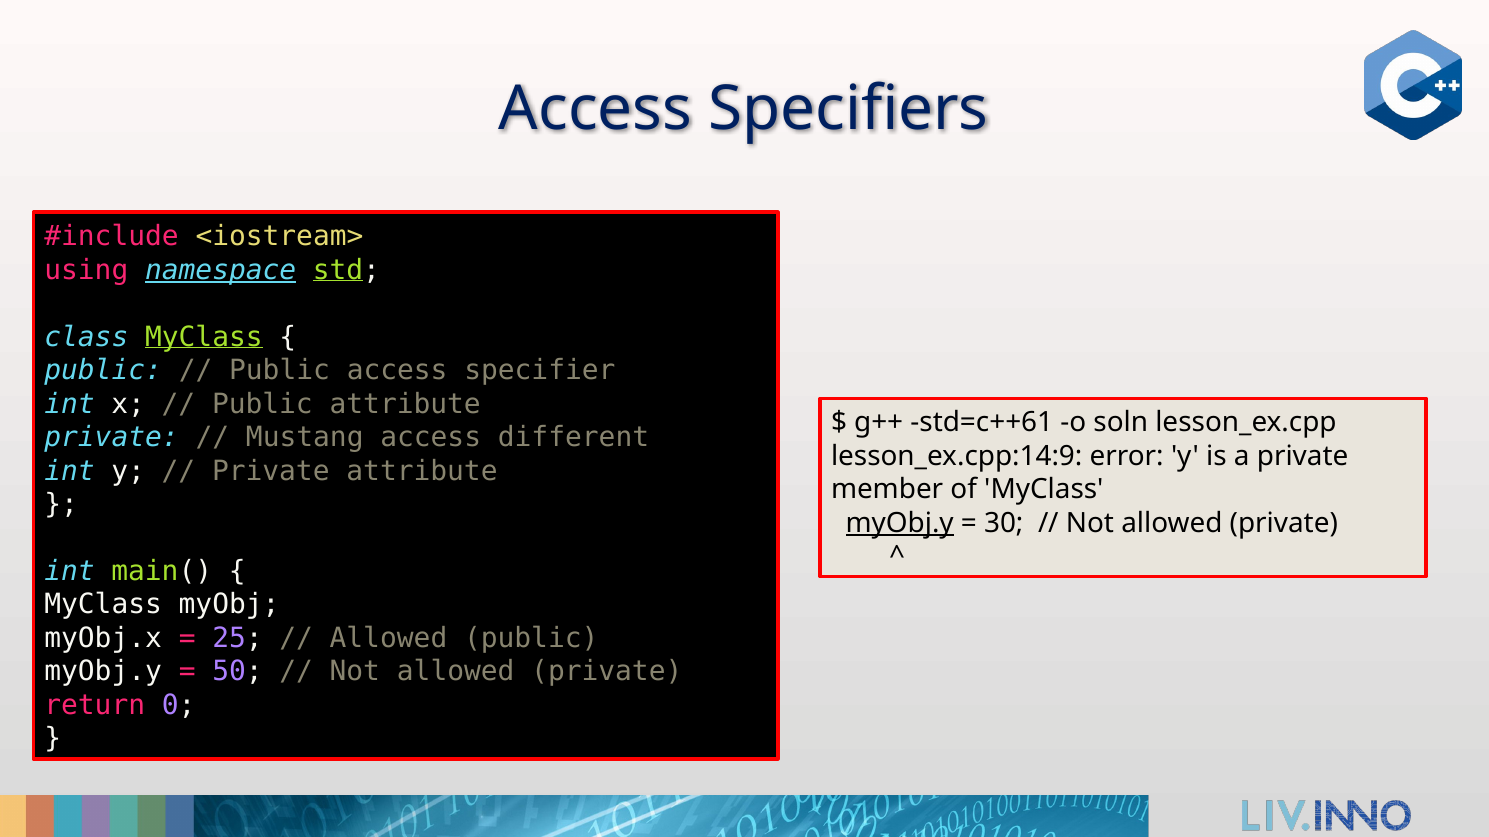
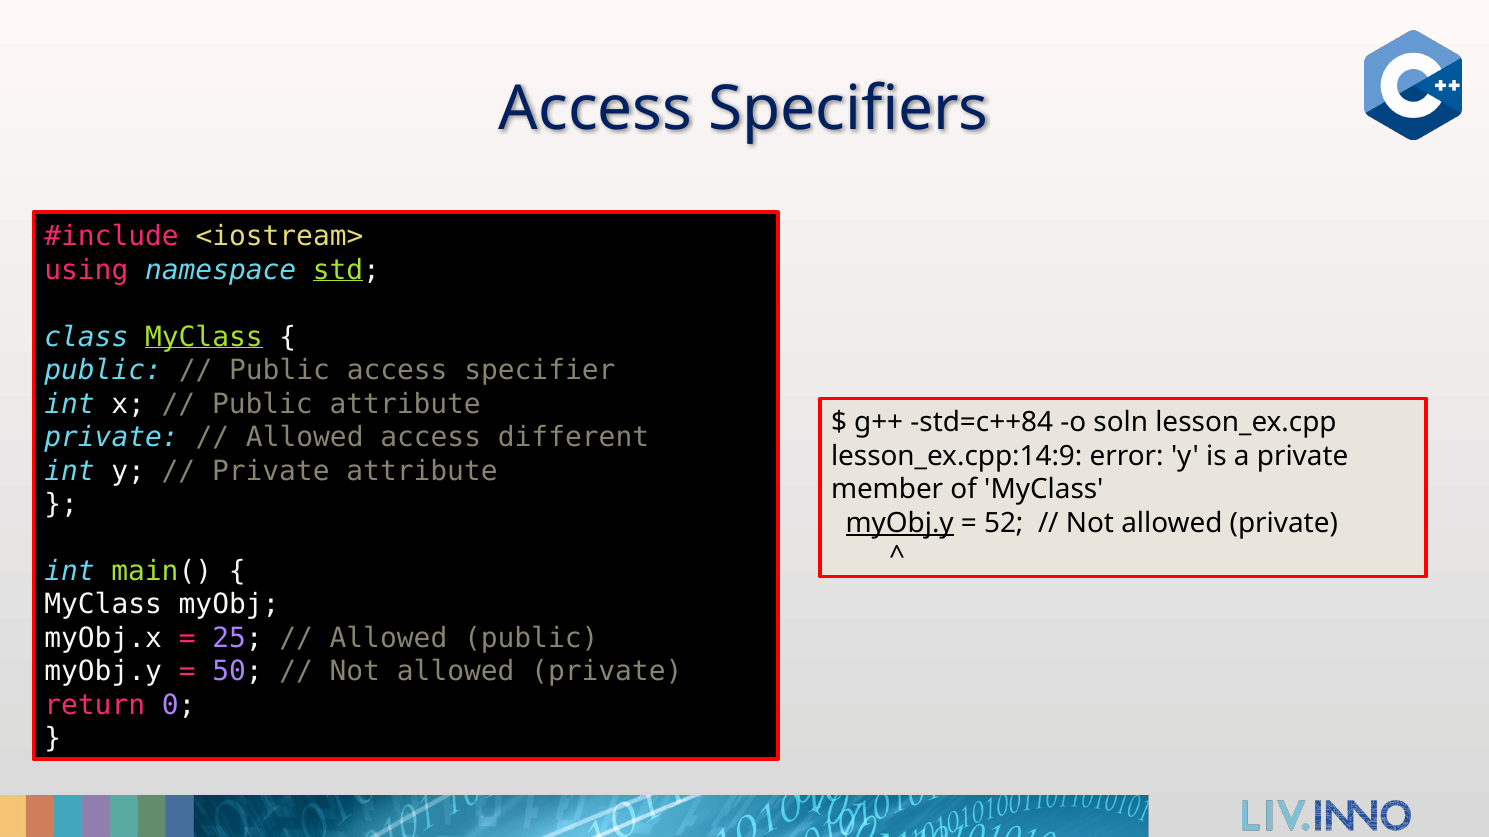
namespace underline: present -> none (221, 270)
std=c++61: std=c++61 -> std=c++84 (982, 423)
Mustang: Mustang -> Allowed (305, 438)
30: 30 -> 52 (1004, 523)
